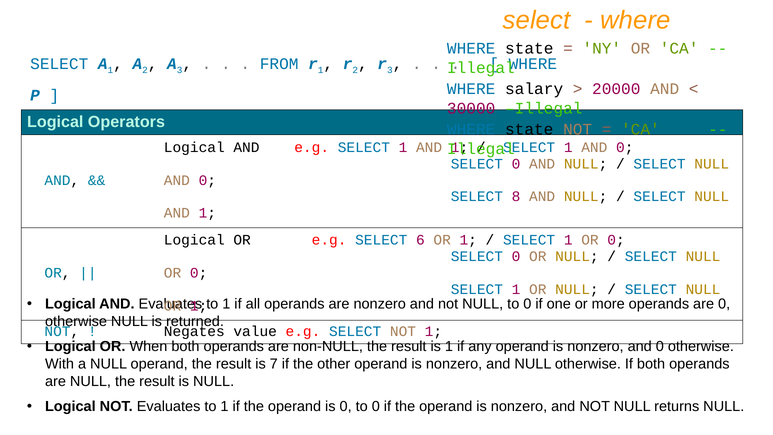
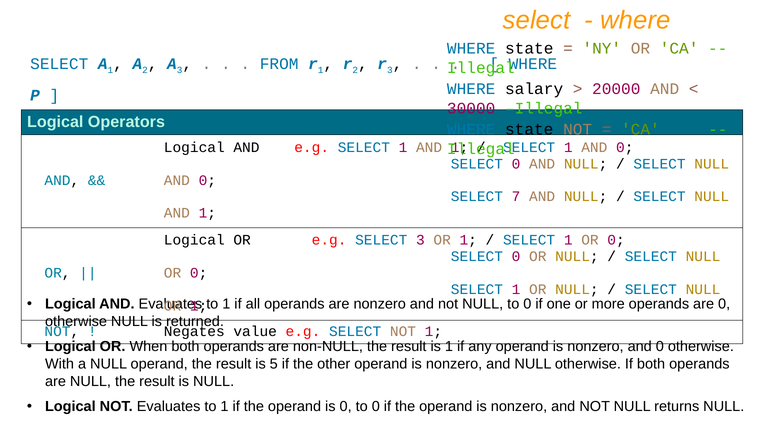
8: 8 -> 7 (516, 197)
SELECT 6: 6 -> 3 (420, 240)
7: 7 -> 5 (274, 364)
